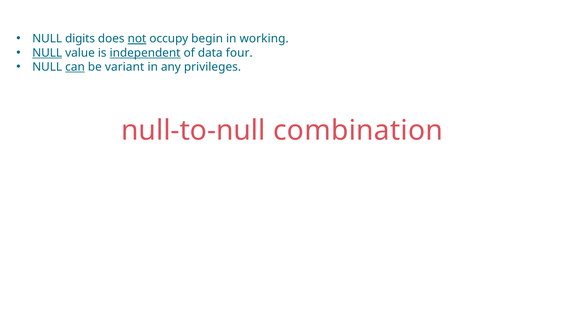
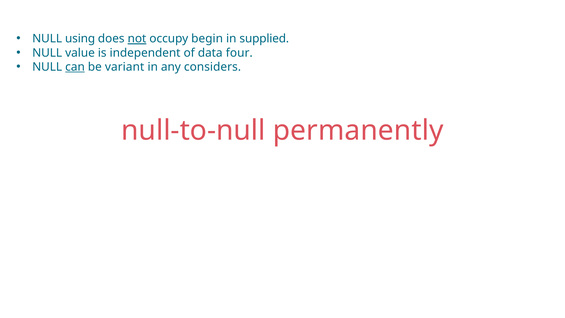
digits: digits -> using (80, 39)
working: working -> supplied (264, 39)
NULL underline: present -> none (47, 53)
independent underline: present -> none (145, 53)
privileges: privileges -> considers (212, 67)
combination: combination -> permanently (358, 130)
